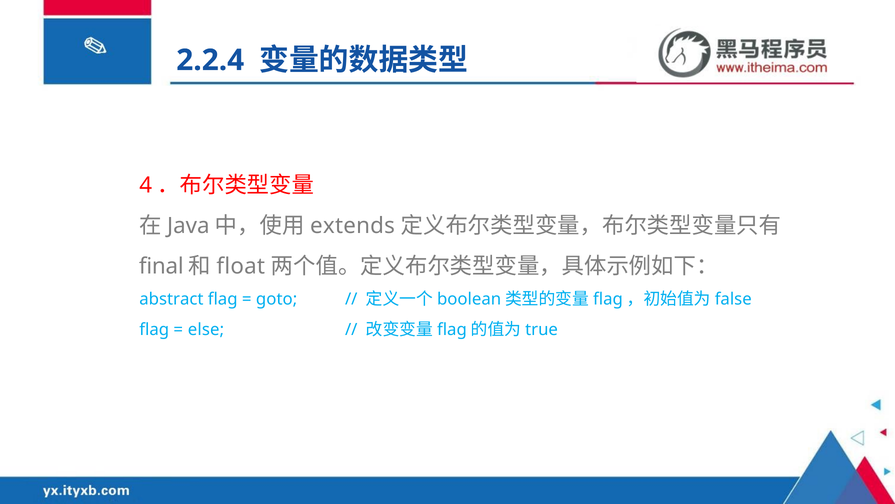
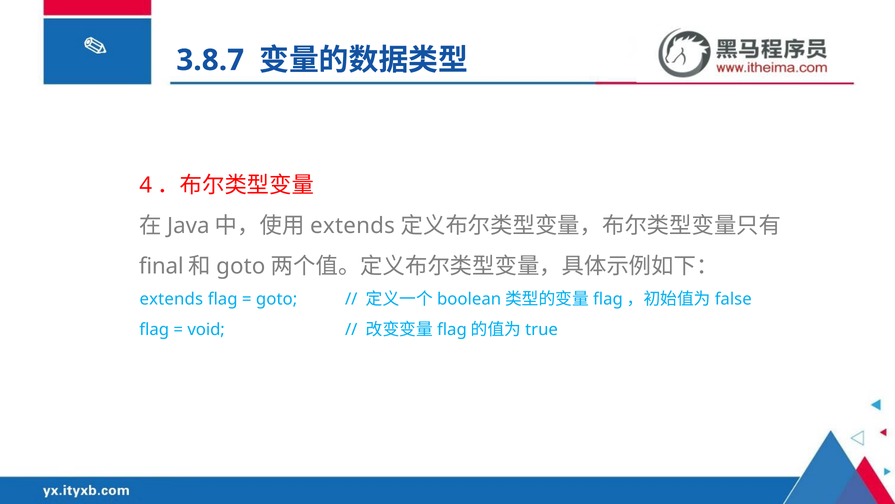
2.2.4: 2.2.4 -> 3.8.7 (210, 60)
float: float -> goto (241, 266)
abstract: abstract -> extends (171, 299)
else: else -> void (206, 329)
